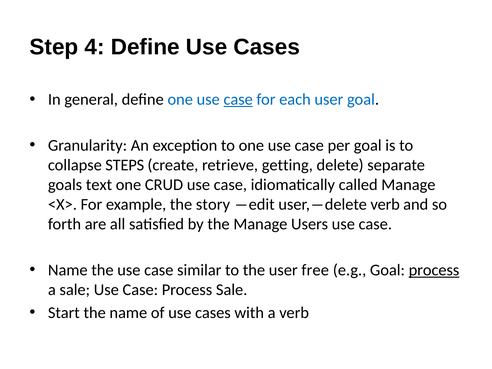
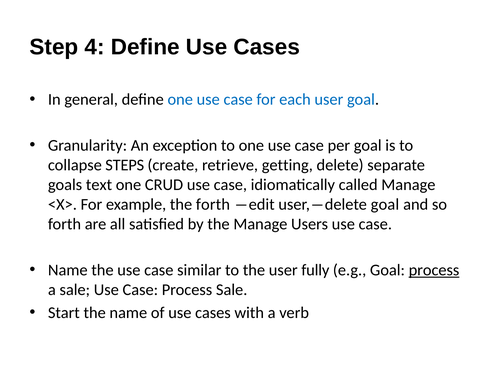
case underline: present -> none (238, 100)
the story: story -> forth (213, 204)
user,―delete verb: verb -> goal (385, 204)
free: free -> fully (315, 270)
